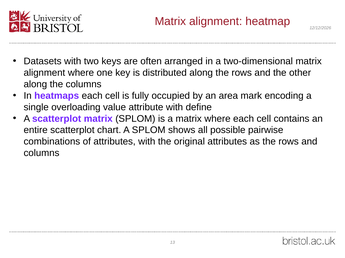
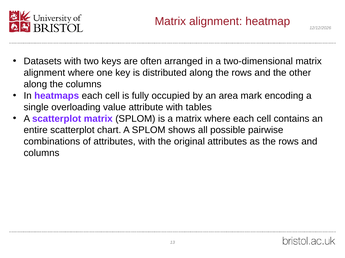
define: define -> tables (199, 107)
